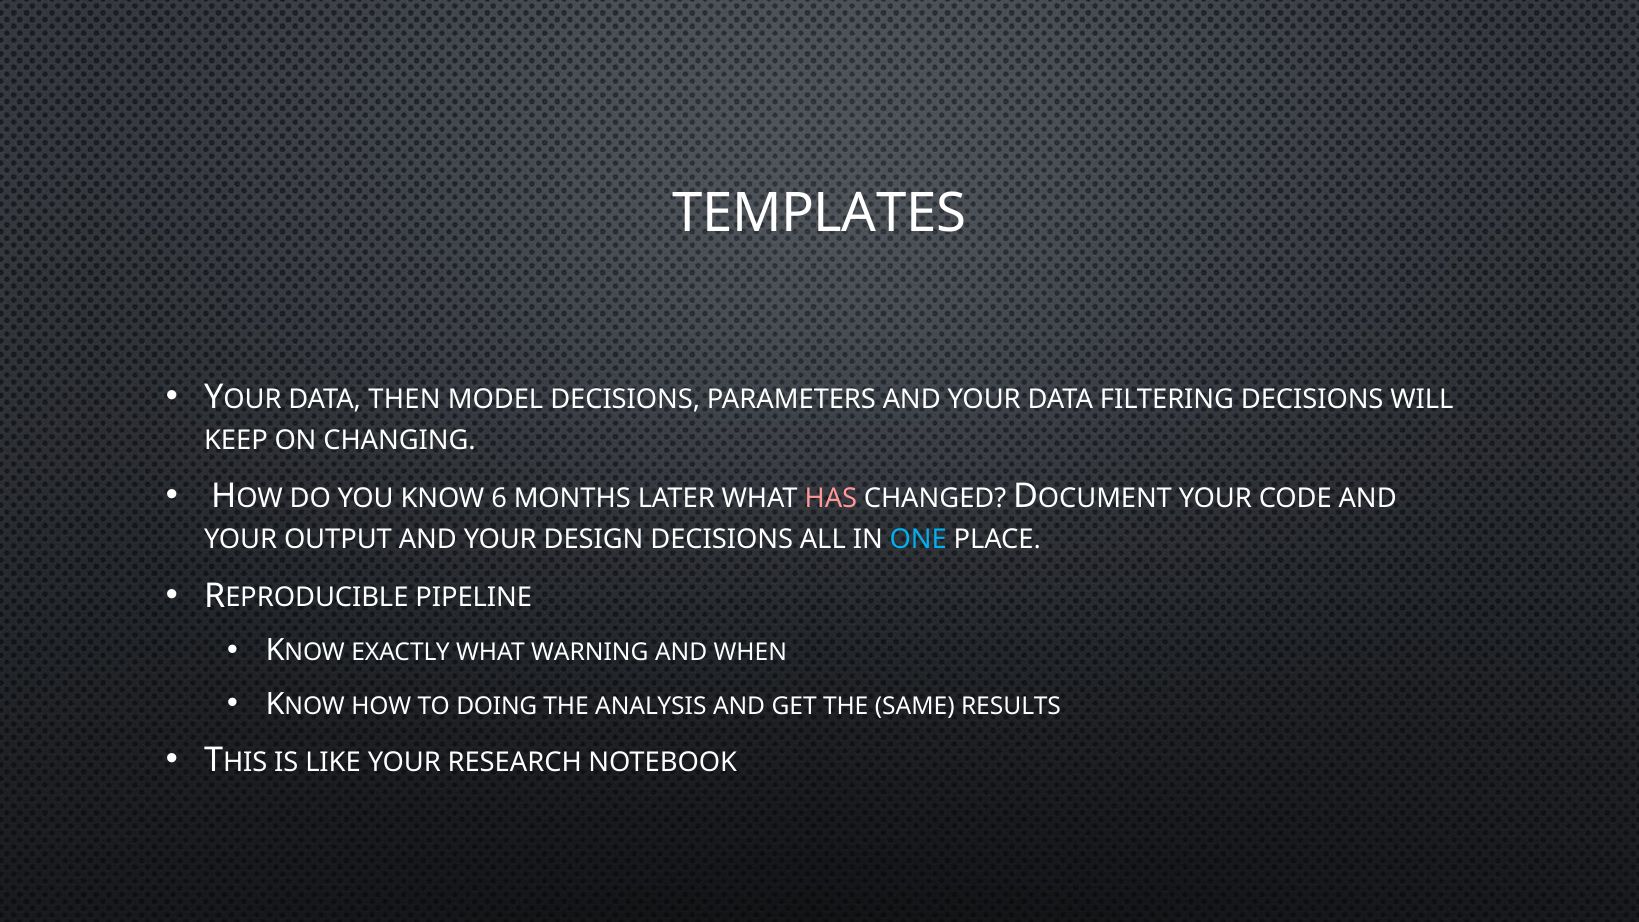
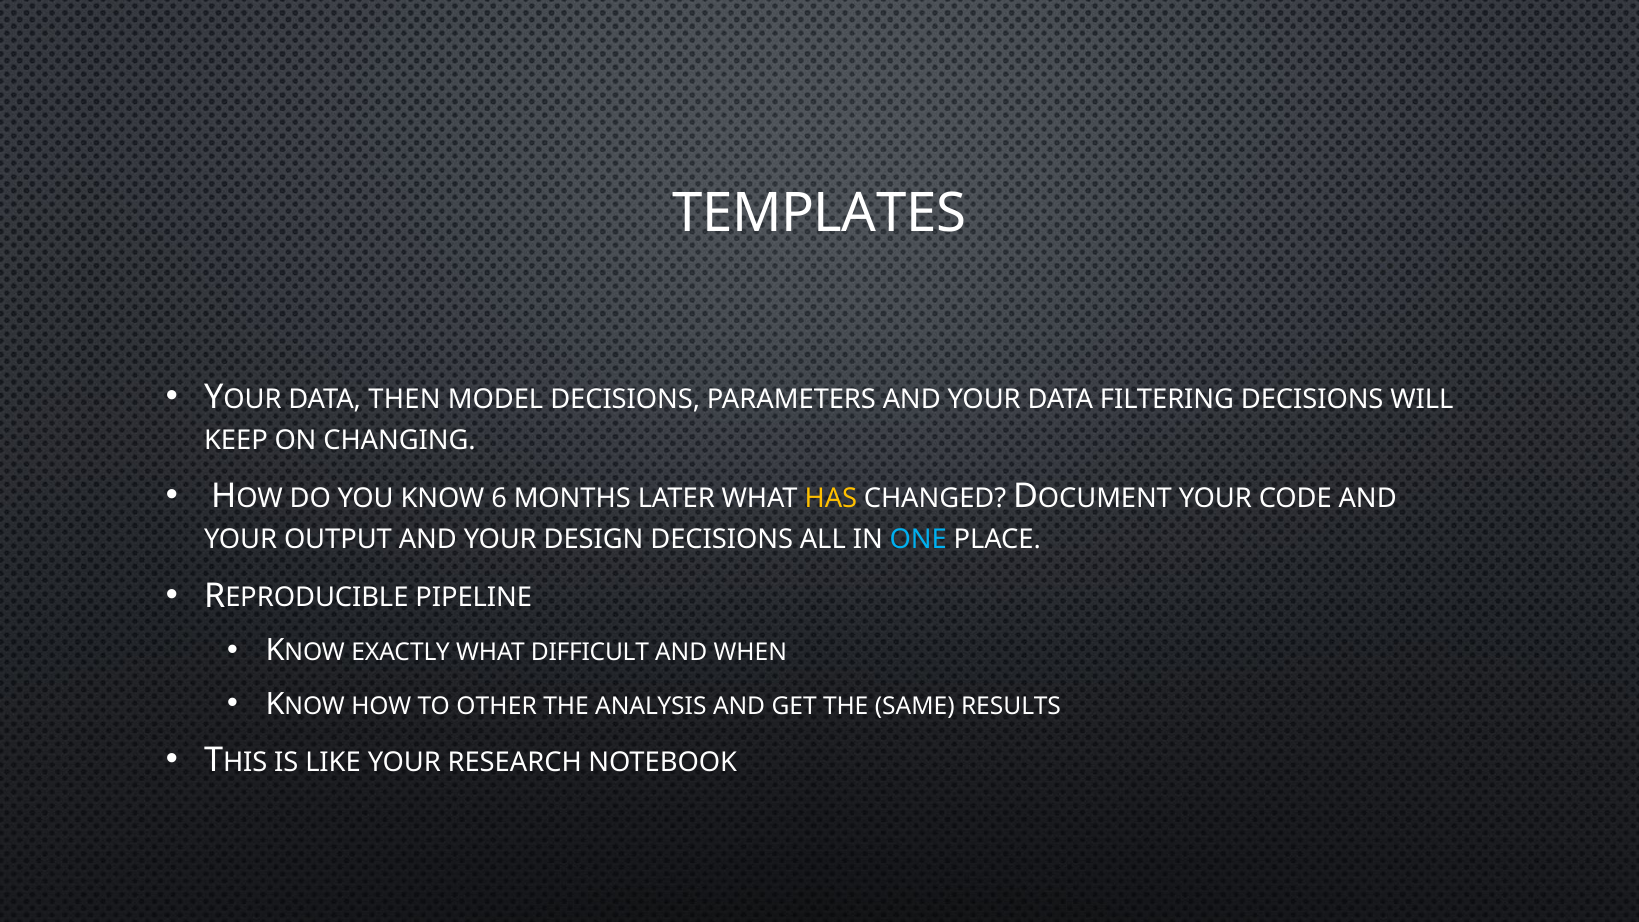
HAS colour: pink -> yellow (831, 499)
WARNING: WARNING -> DIFFICULT (590, 653)
DOING: DOING -> OTHER (497, 706)
